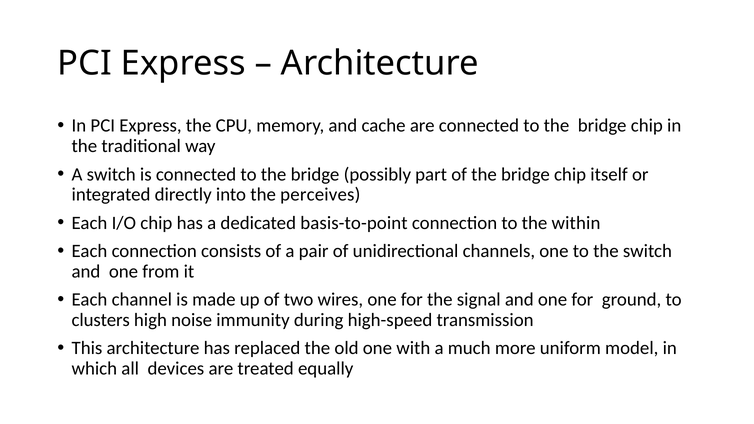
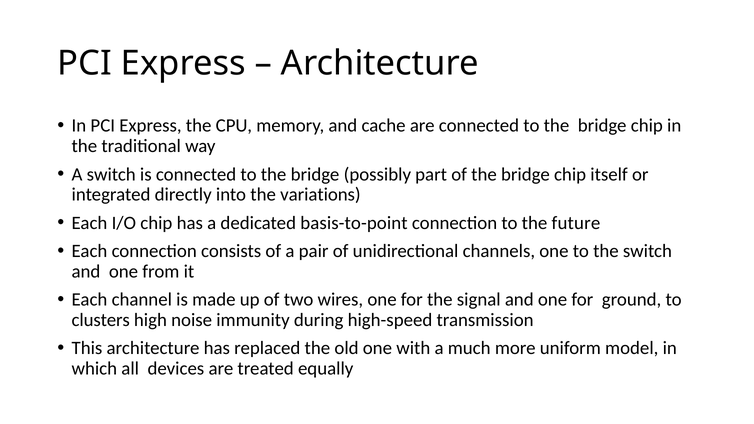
perceives: perceives -> variations (320, 195)
within: within -> future (576, 223)
